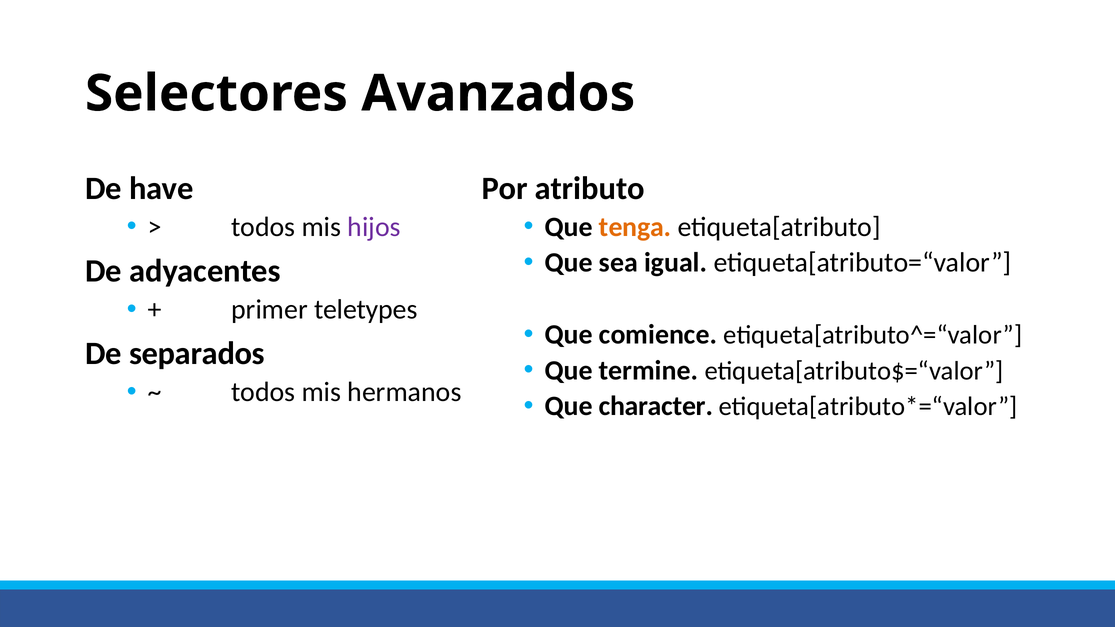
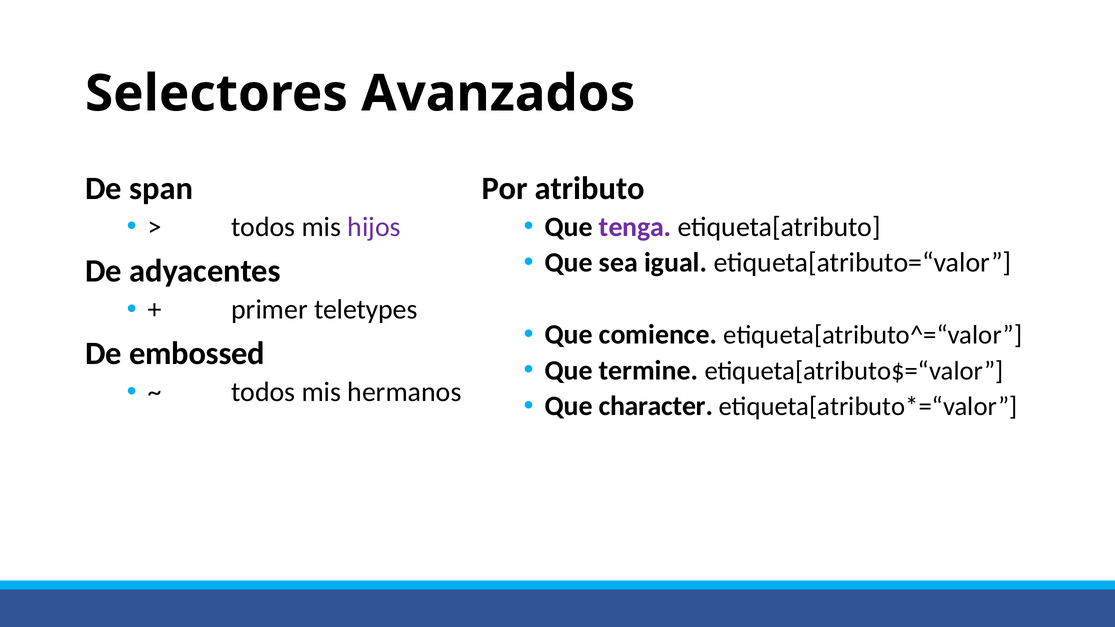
have: have -> span (161, 189)
tenga colour: orange -> purple (635, 227)
separados: separados -> embossed (197, 354)
